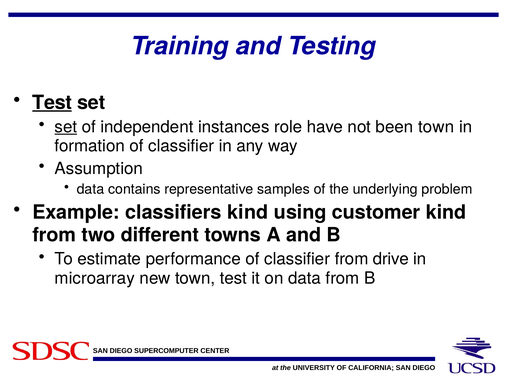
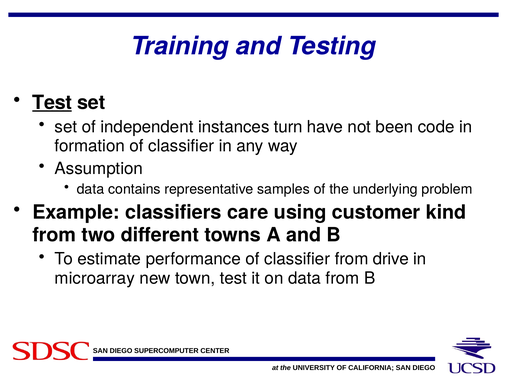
set underline: present -> none (66, 127)
role: role -> turn (288, 127)
been town: town -> code (436, 127)
classifiers kind: kind -> care (248, 213)
